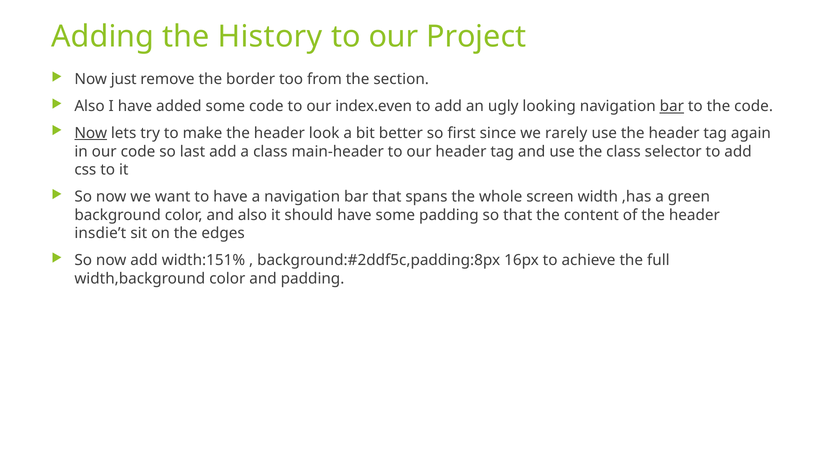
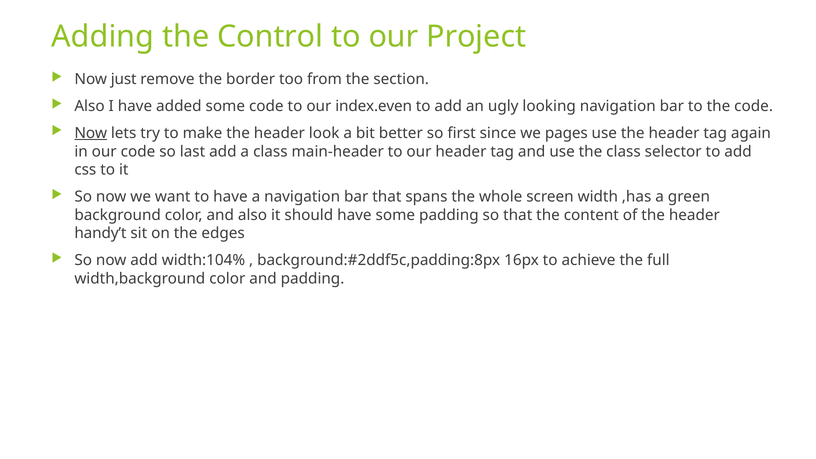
History: History -> Control (270, 37)
bar underline: present -> none (672, 106)
rarely: rarely -> pages (566, 133)
insdie’t: insdie’t -> handy’t (100, 233)
width:151%: width:151% -> width:104% (203, 260)
